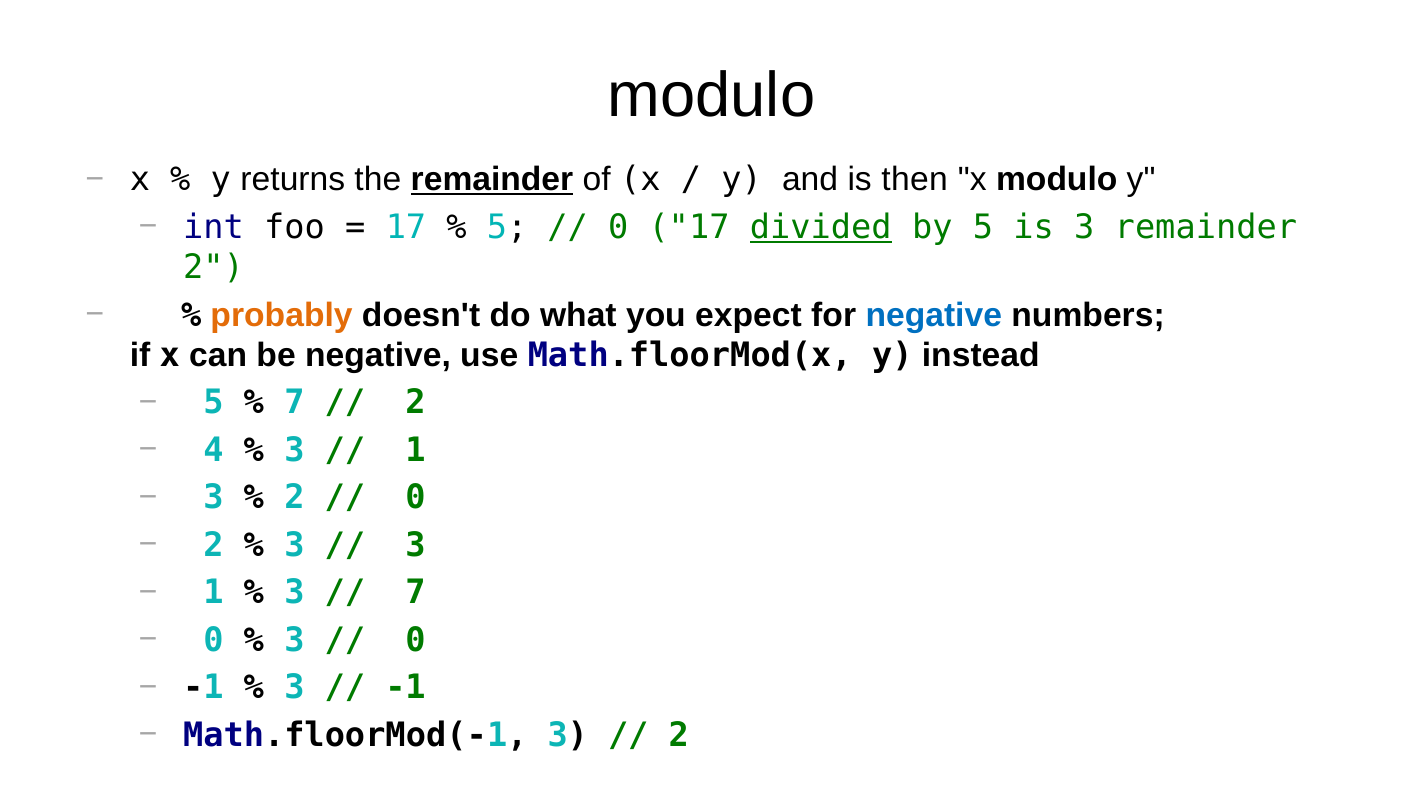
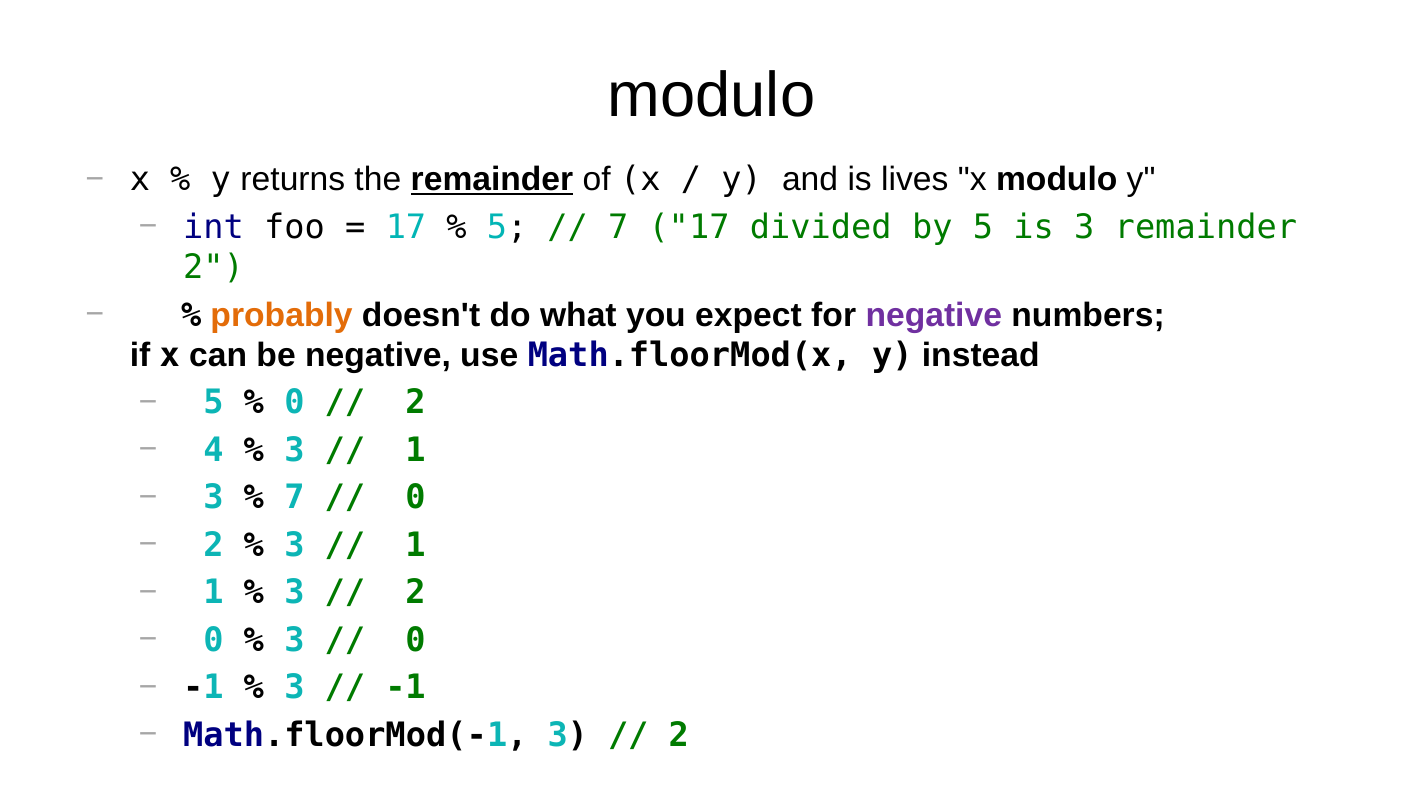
then: then -> lives (915, 180)
0: 0 -> 7 (618, 227)
divided underline: present -> none (821, 227)
negative colour: blue -> purple (934, 315)
7: 7 -> 0 (294, 403)
2: 2 -> 7 (294, 497)
3: 3 -> 1 (416, 545)
7: 7 -> 2 (416, 592)
